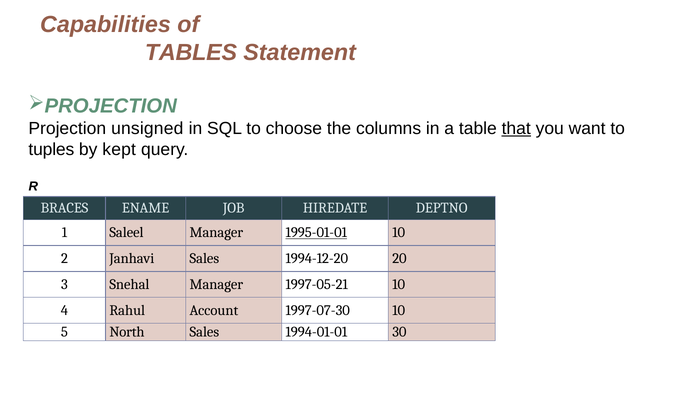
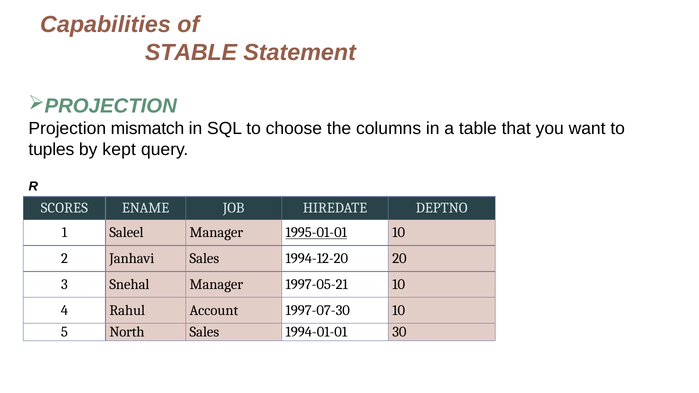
TABLES: TABLES -> STABLE (191, 52)
unsigned: unsigned -> mismatch (147, 129)
that underline: present -> none (516, 129)
BRACES: BRACES -> SCORES (64, 208)
